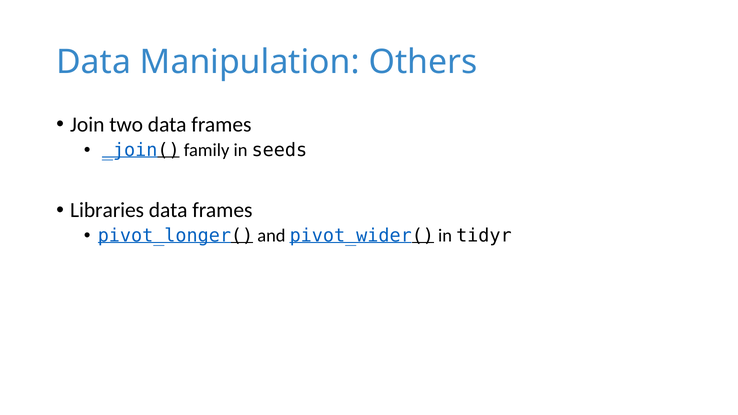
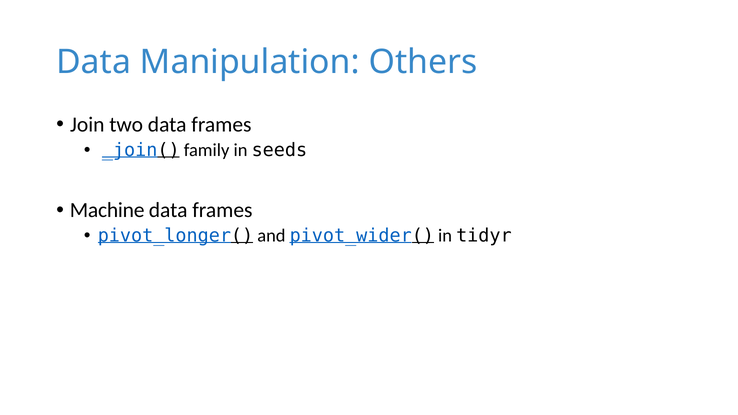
Libraries: Libraries -> Machine (107, 210)
